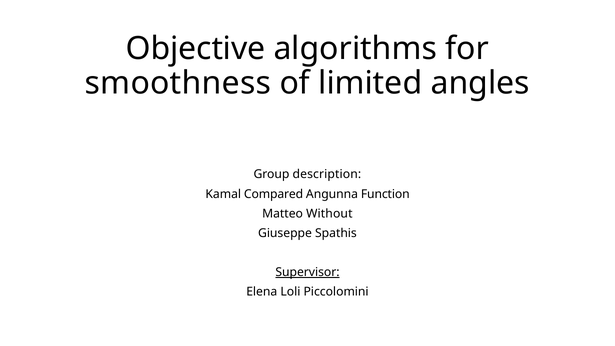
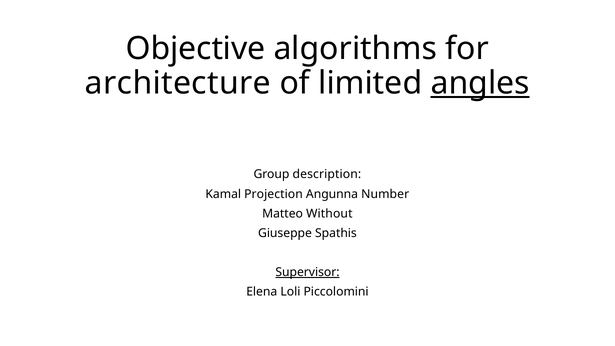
smoothness: smoothness -> architecture (178, 83)
angles underline: none -> present (480, 83)
Compared: Compared -> Projection (273, 194)
Function: Function -> Number (385, 194)
